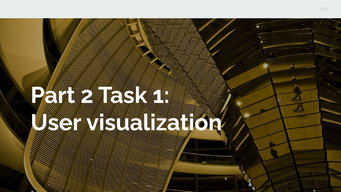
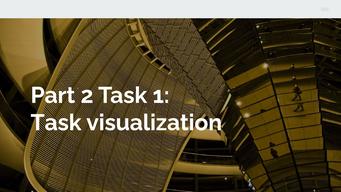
User: User -> Task (56, 123)
